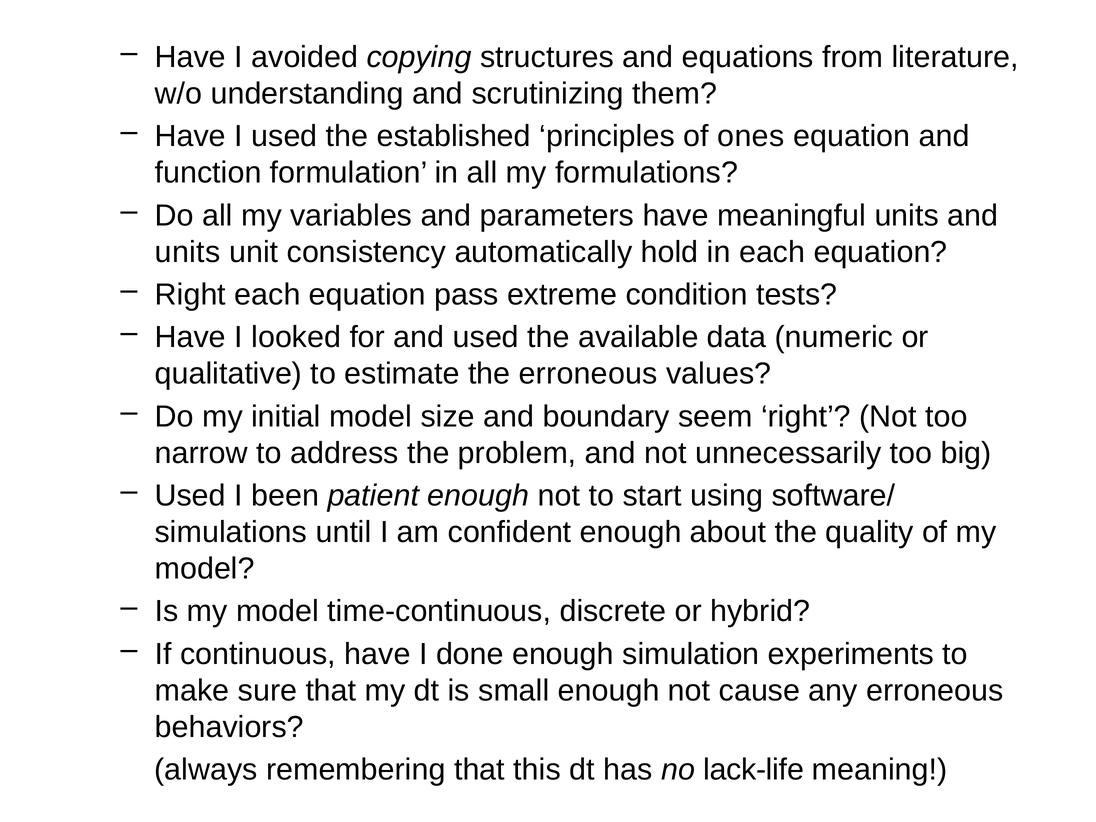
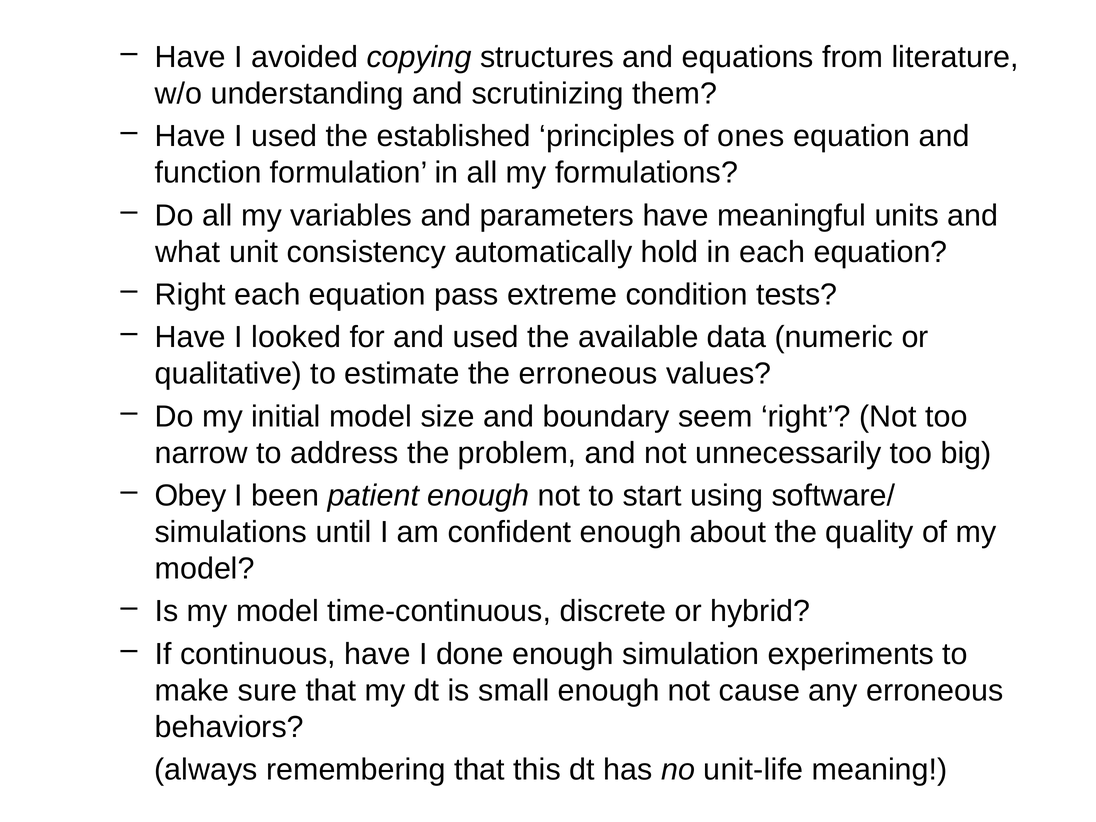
units: units -> what (188, 252)
Used: Used -> Obey (190, 496)
lack-life: lack-life -> unit-life (753, 770)
